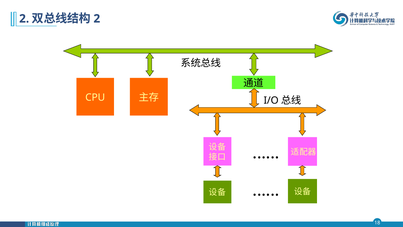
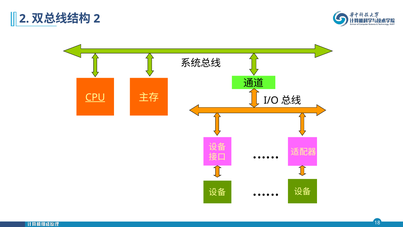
CPU underline: none -> present (95, 97)
